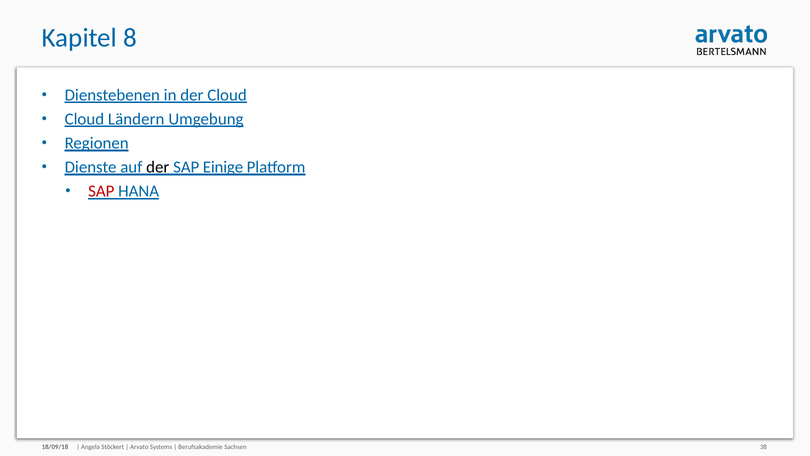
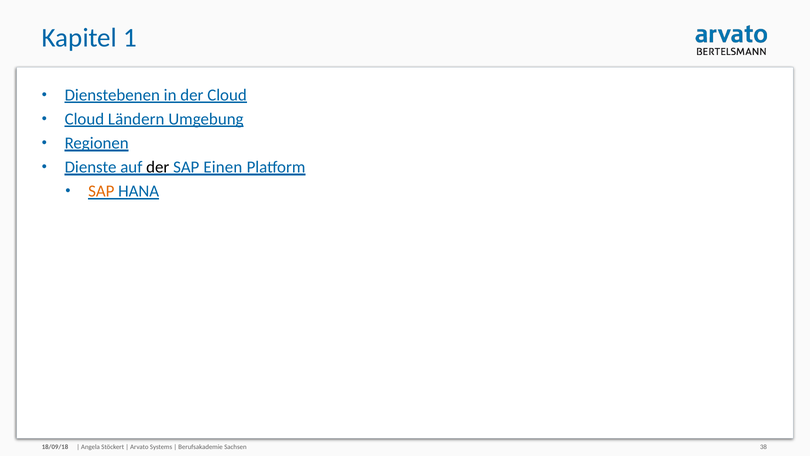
8: 8 -> 1 (130, 38)
Einige: Einige -> Einen (223, 167)
SAP colour: red -> orange (101, 191)
